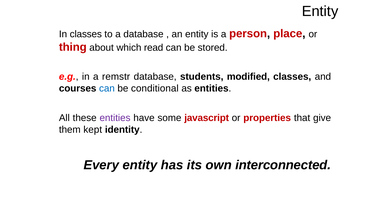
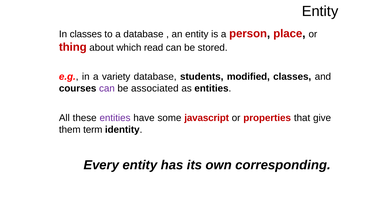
remstr: remstr -> variety (116, 76)
can colour: blue -> purple (107, 88)
conditional: conditional -> associated (155, 88)
kept: kept -> term (93, 129)
interconnected: interconnected -> corresponding (283, 165)
